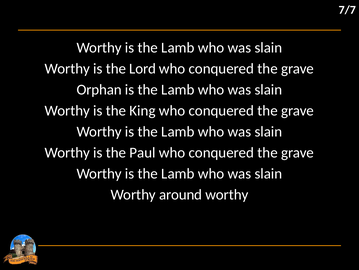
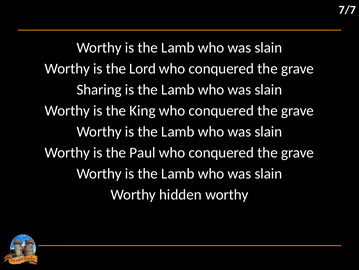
Orphan: Orphan -> Sharing (99, 89)
around: around -> hidden (180, 194)
